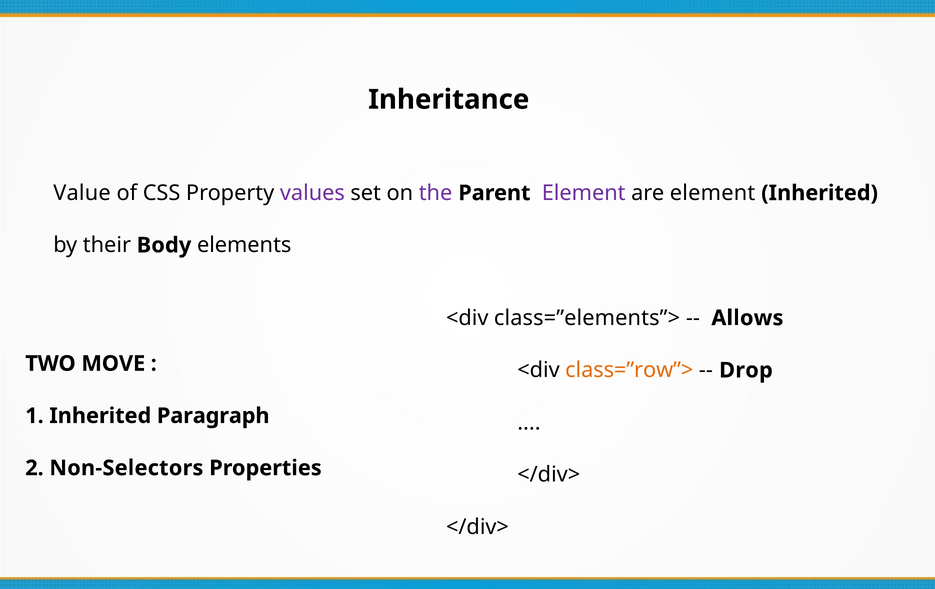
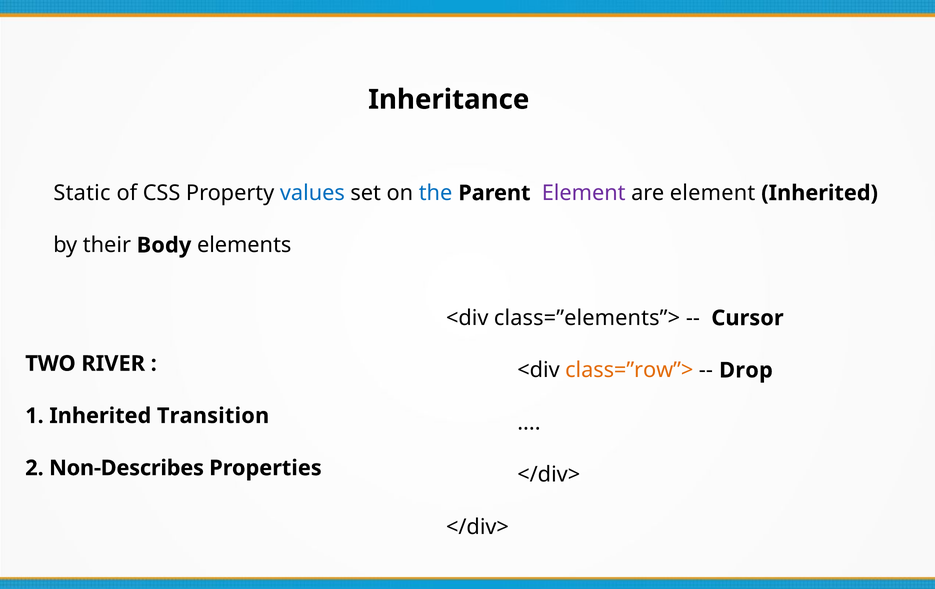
Value: Value -> Static (82, 193)
values colour: purple -> blue (312, 193)
the colour: purple -> blue (436, 193)
Allows: Allows -> Cursor (747, 318)
MOVE: MOVE -> RIVER (113, 364)
Paragraph: Paragraph -> Transition (213, 416)
Non-Selectors: Non-Selectors -> Non-Describes (127, 468)
